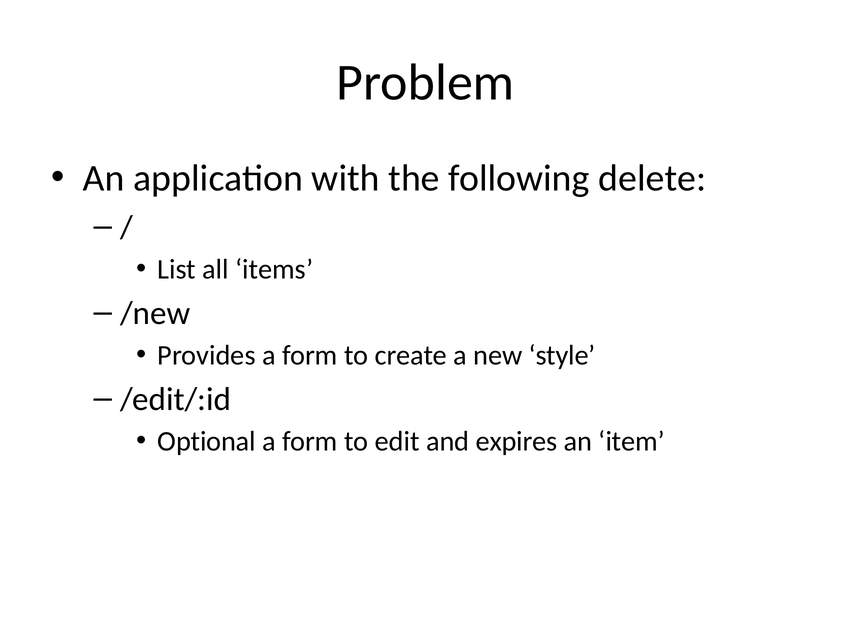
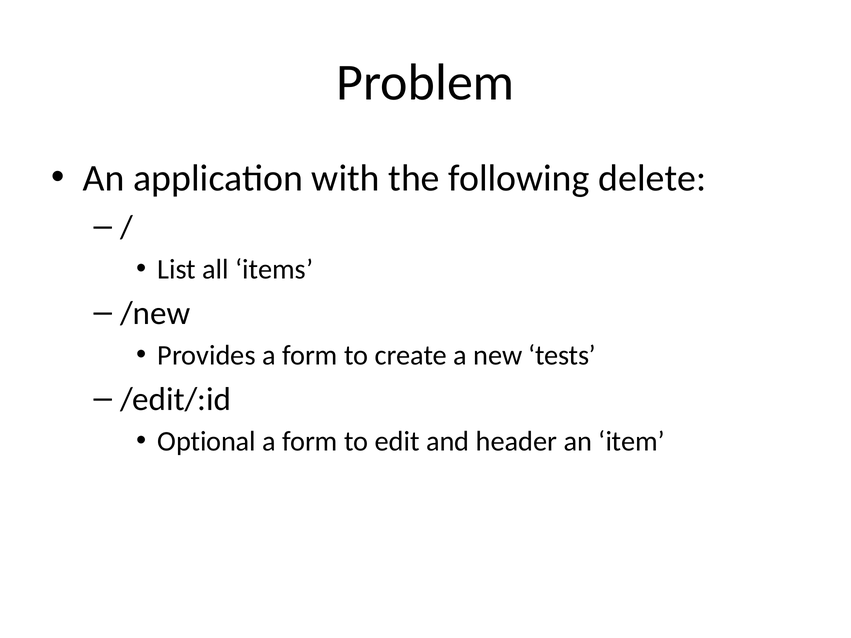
style: style -> tests (562, 356)
expires: expires -> header (517, 442)
